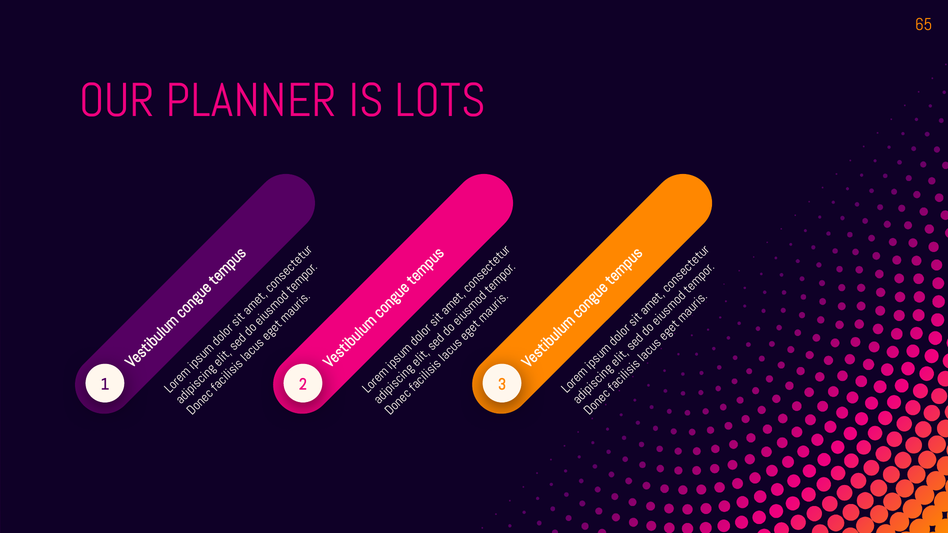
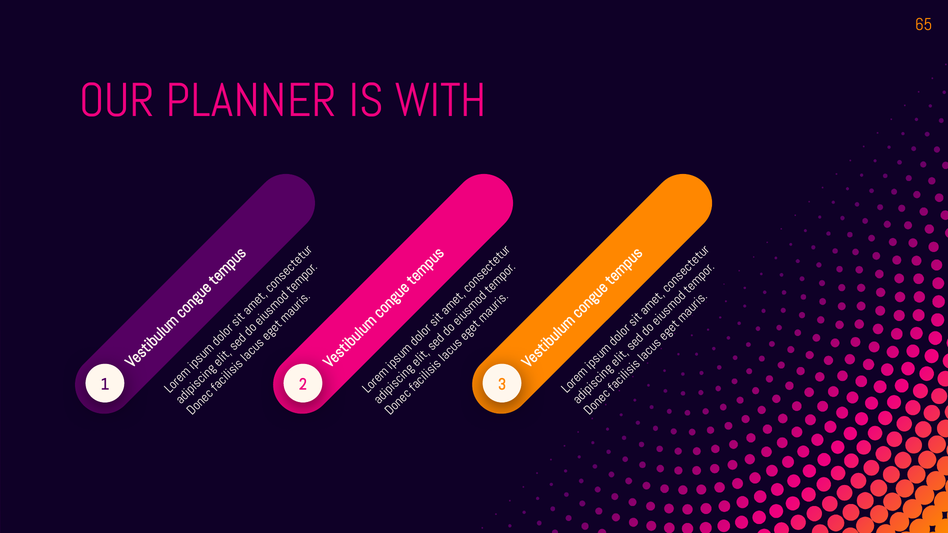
LOTS: LOTS -> WITH (441, 101)
